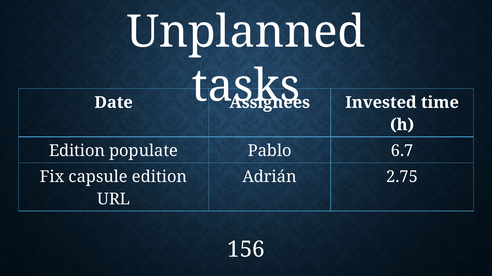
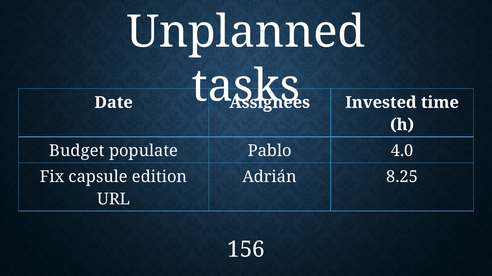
Edition: Edition -> Budget (77, 151)
6.7: 6.7 -> 4.0 (402, 151)
2.75: 2.75 -> 8.25 (402, 177)
